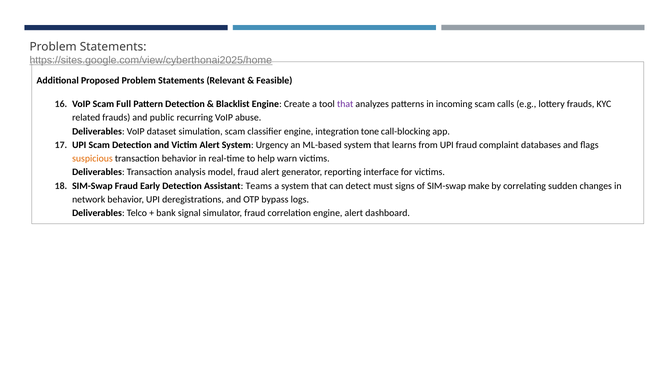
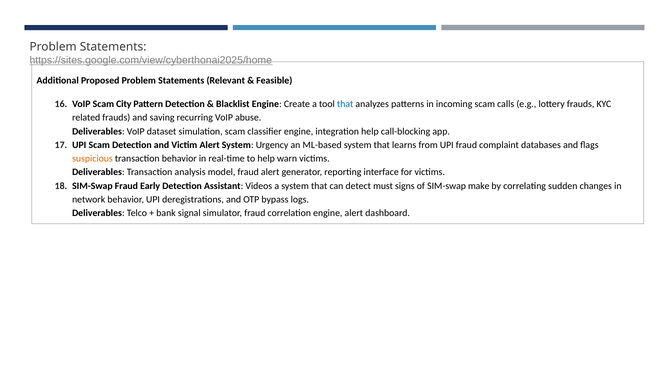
Full: Full -> City (124, 104)
that colour: purple -> blue (345, 104)
public: public -> saving (162, 118)
integration tone: tone -> help (370, 131)
Teams: Teams -> Videos (259, 186)
